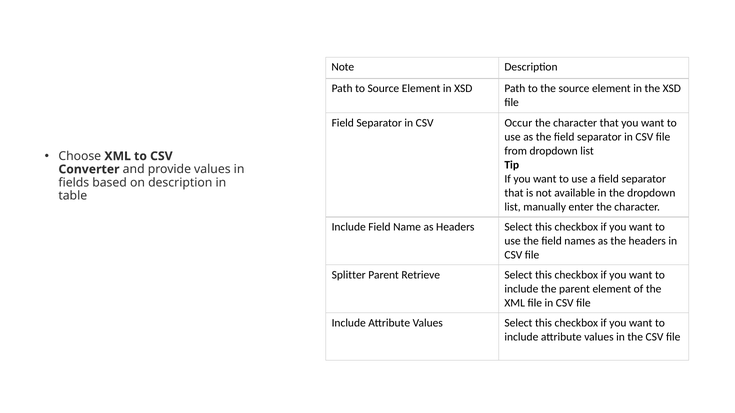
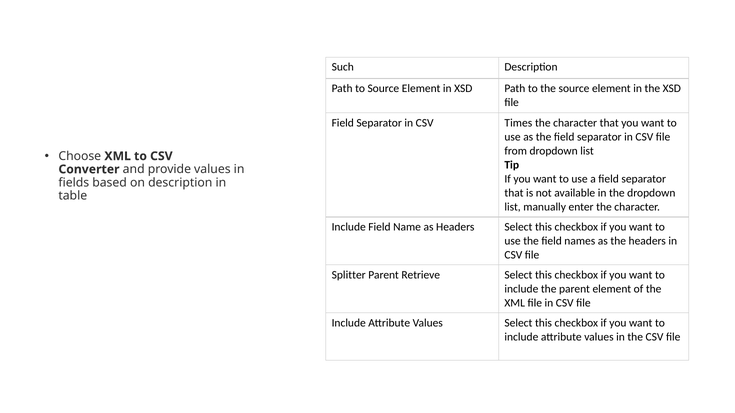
Note: Note -> Such (343, 67)
Occur: Occur -> Times (518, 123)
